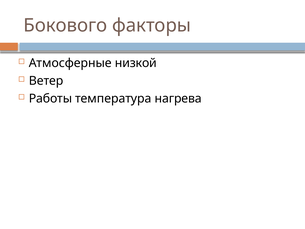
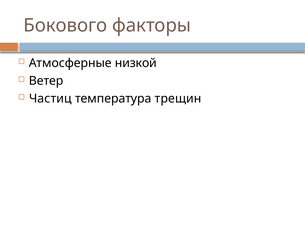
Работы: Работы -> Частиц (50, 99)
нагрева: нагрева -> трещин (178, 99)
